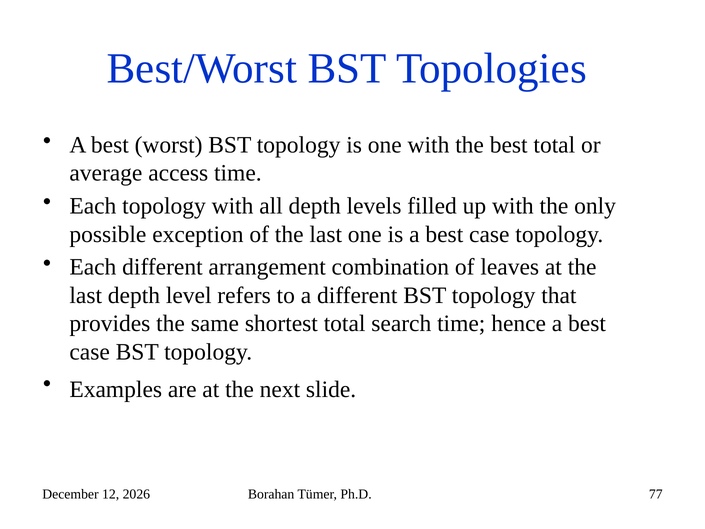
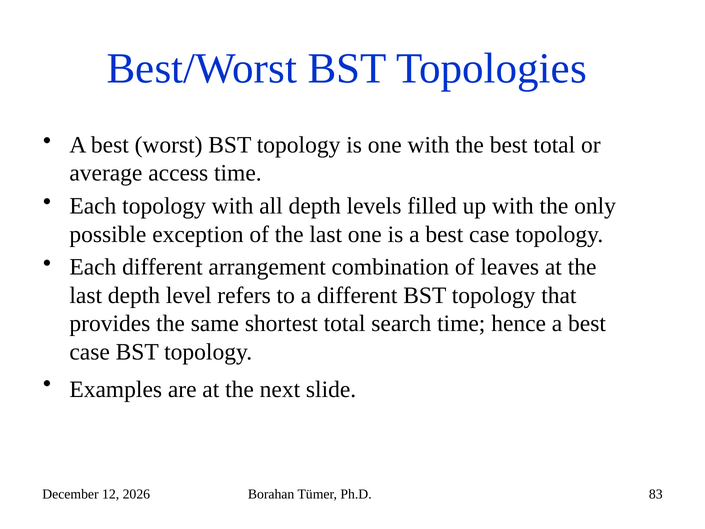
77: 77 -> 83 (656, 494)
